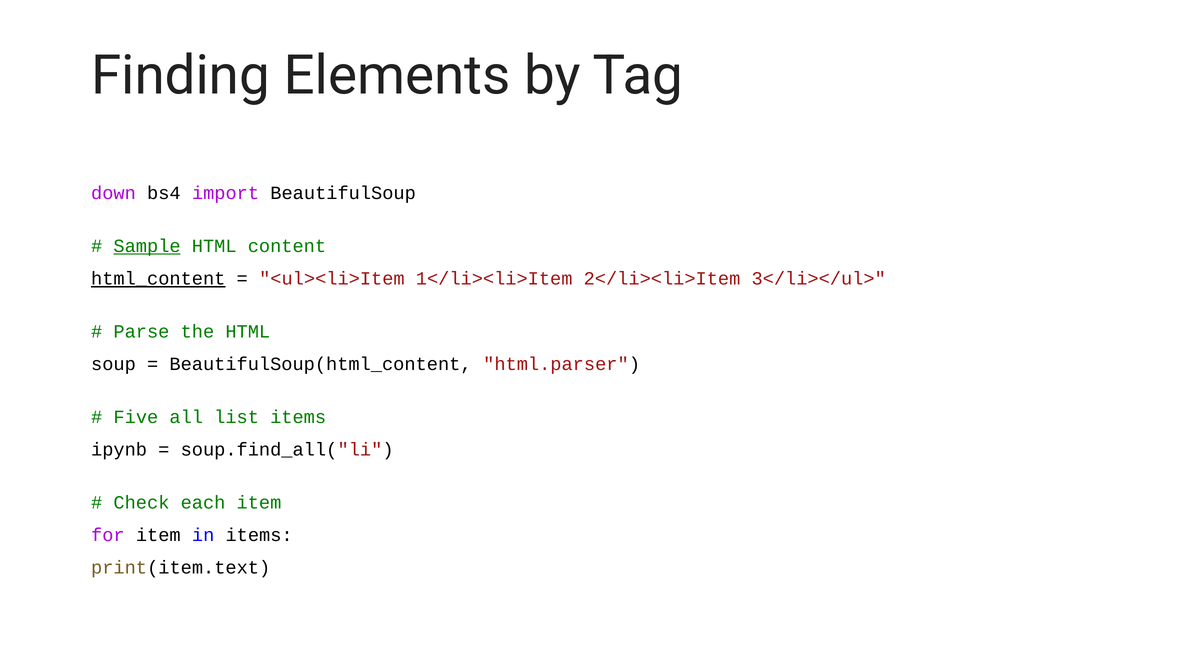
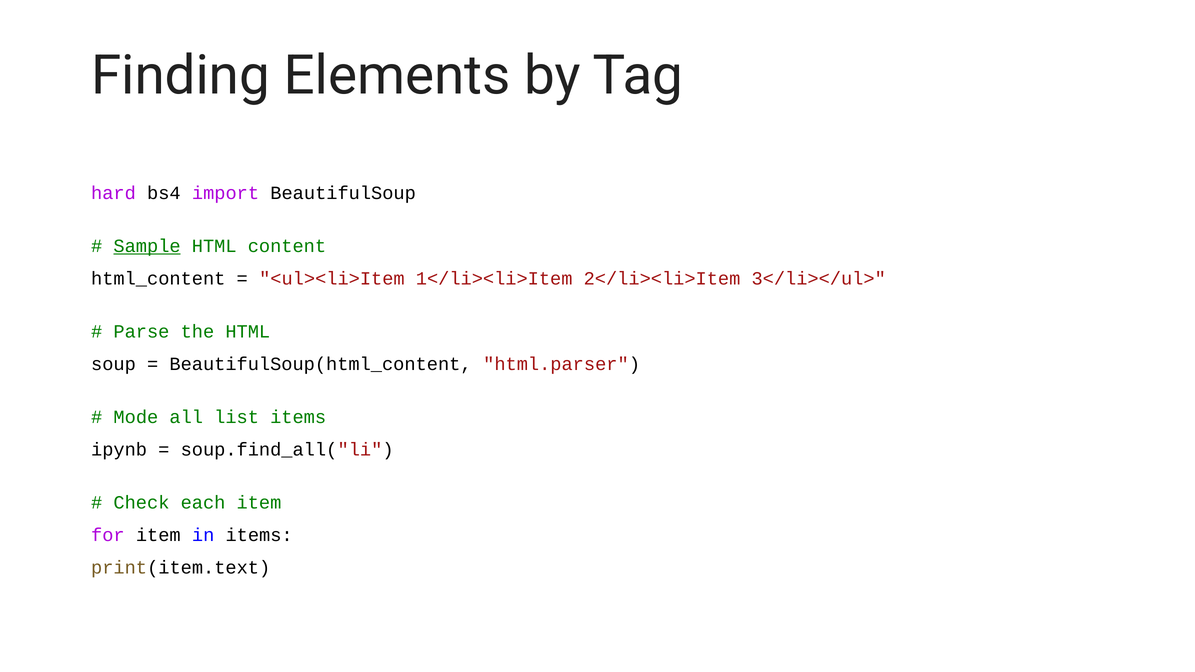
down: down -> hard (113, 193)
html_content underline: present -> none (158, 279)
Five: Five -> Mode (136, 417)
